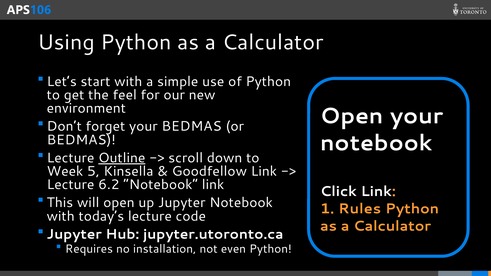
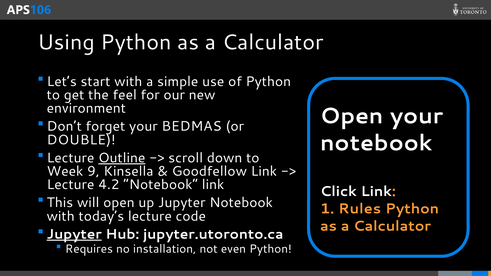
BEDMAS: BEDMAS -> DOUBLE (81, 140)
5: 5 -> 9 (93, 171)
6.2: 6.2 -> 4.2 (109, 185)
Jupyter underline: none -> present (74, 234)
